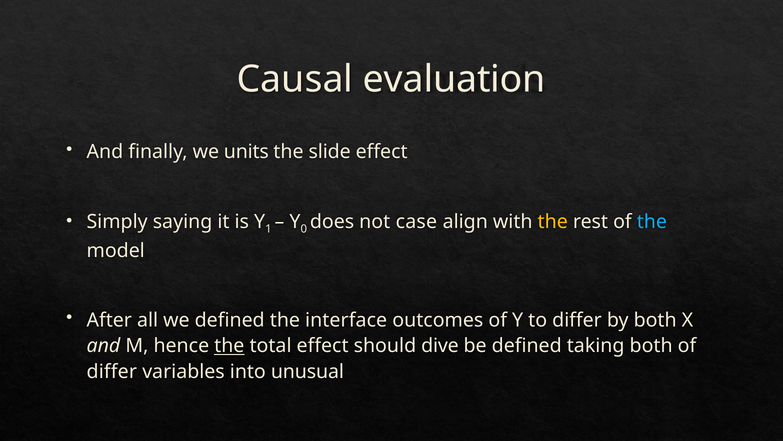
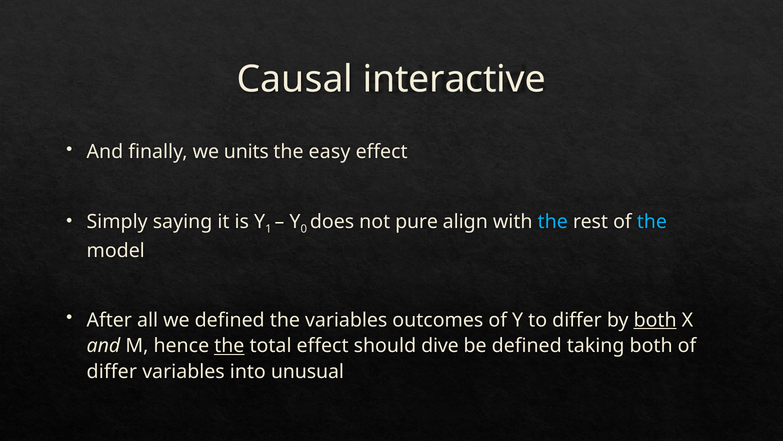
evaluation: evaluation -> interactive (454, 79)
slide: slide -> easy (330, 152)
case: case -> pure (417, 221)
the colour: yellow -> light blue (553, 221)
the interface: interface -> variables (346, 320)
both underline: none -> present (655, 320)
